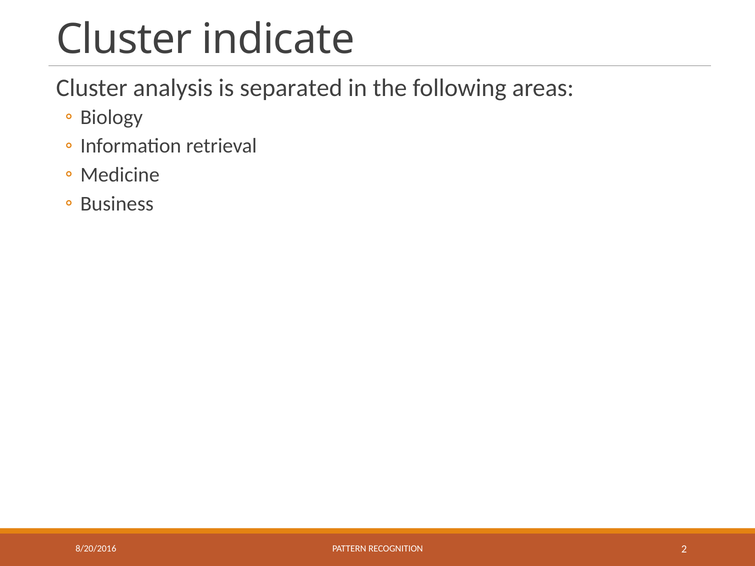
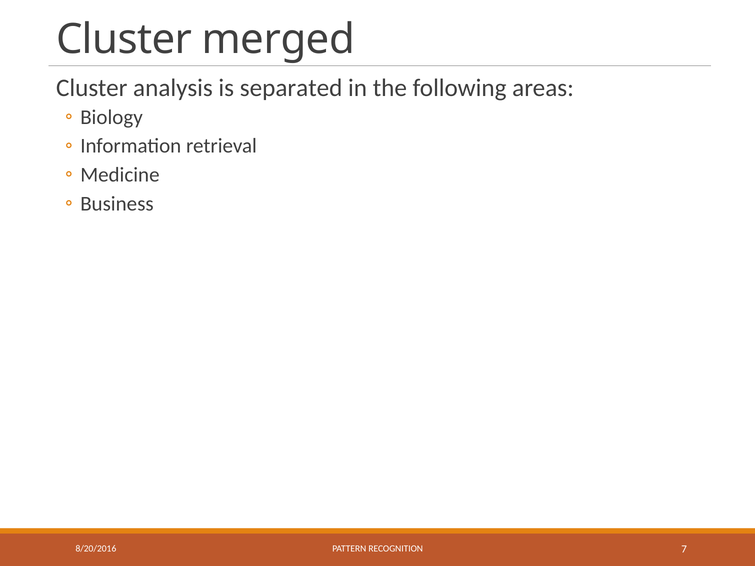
indicate: indicate -> merged (278, 40)
2: 2 -> 7 (684, 549)
